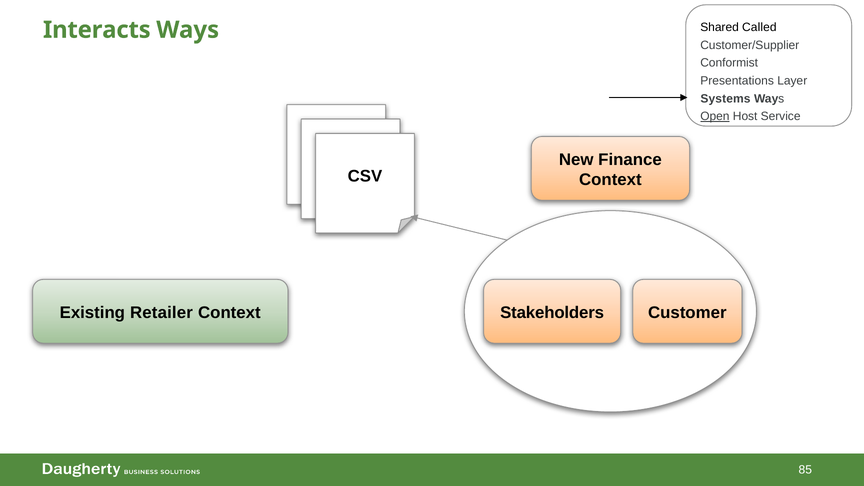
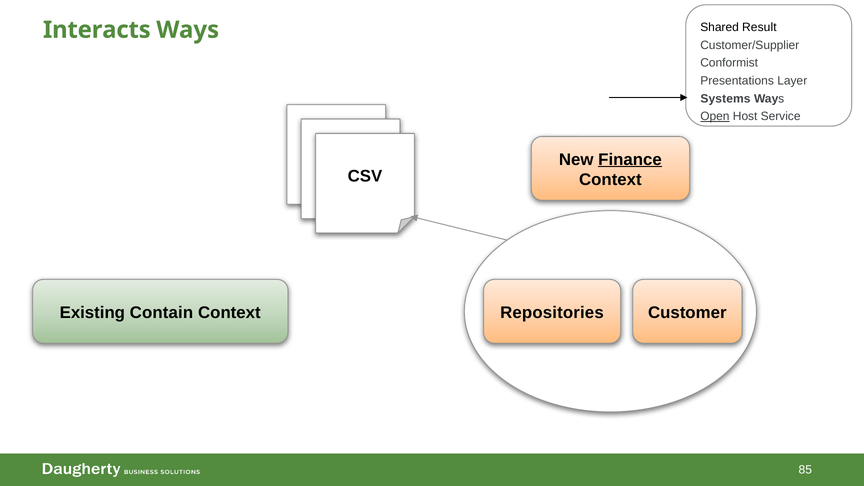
Called: Called -> Result (759, 27)
Finance underline: none -> present (630, 159)
Retailer: Retailer -> Contain (161, 312)
Stakeholders: Stakeholders -> Repositories (552, 312)
